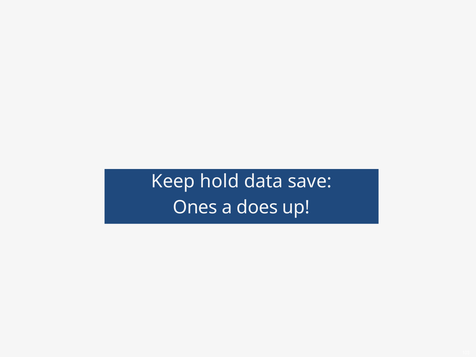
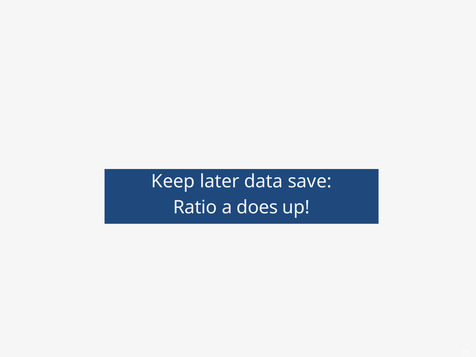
hold: hold -> later (220, 181)
Ones: Ones -> Ratio (195, 207)
